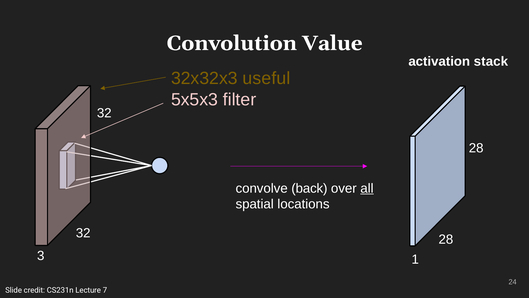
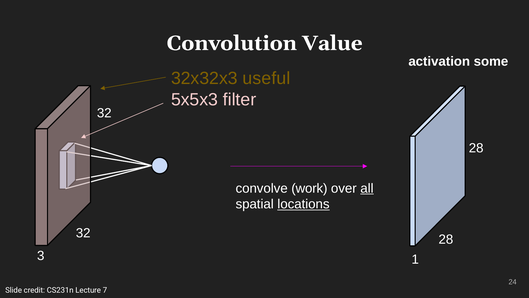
stack: stack -> some (491, 62)
back: back -> work (309, 188)
locations underline: none -> present (303, 204)
